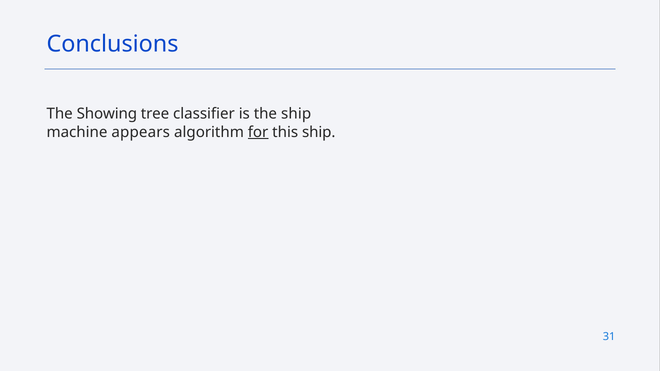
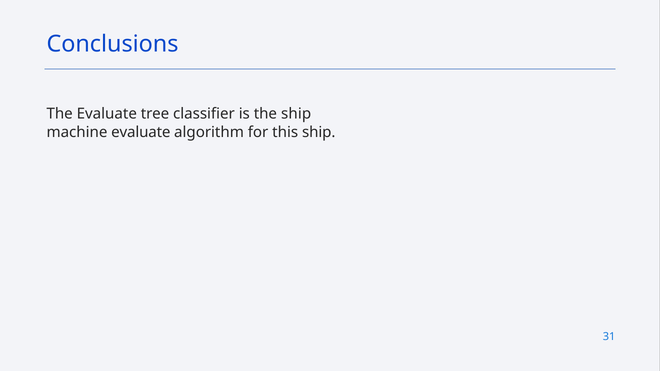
The Showing: Showing -> Evaluate (107, 114)
machine appears: appears -> evaluate (141, 132)
for underline: present -> none (258, 132)
